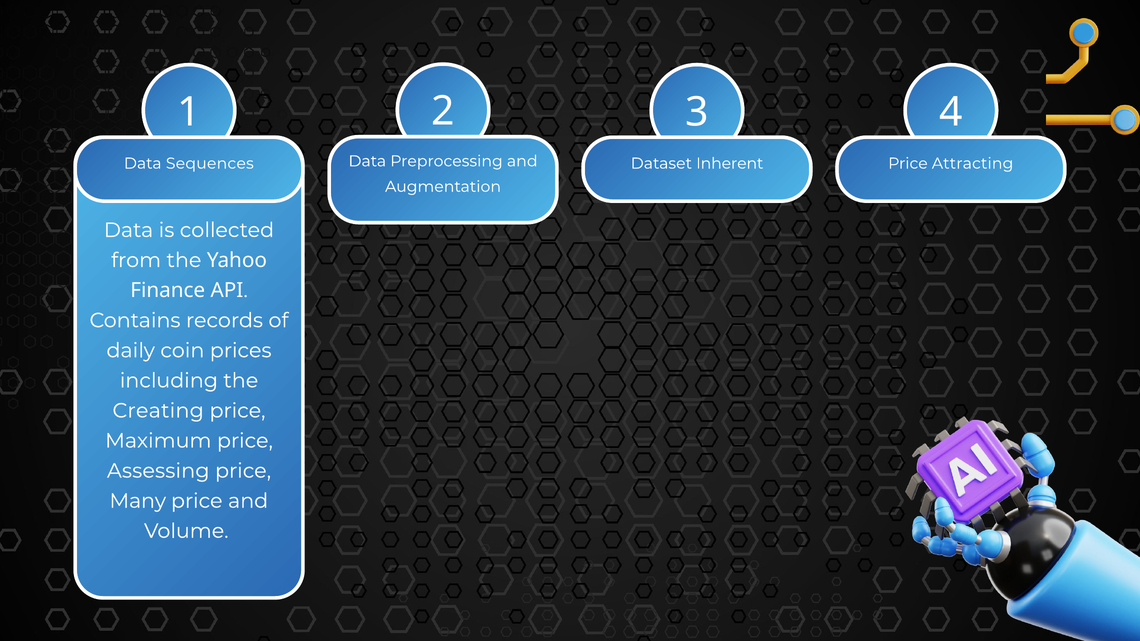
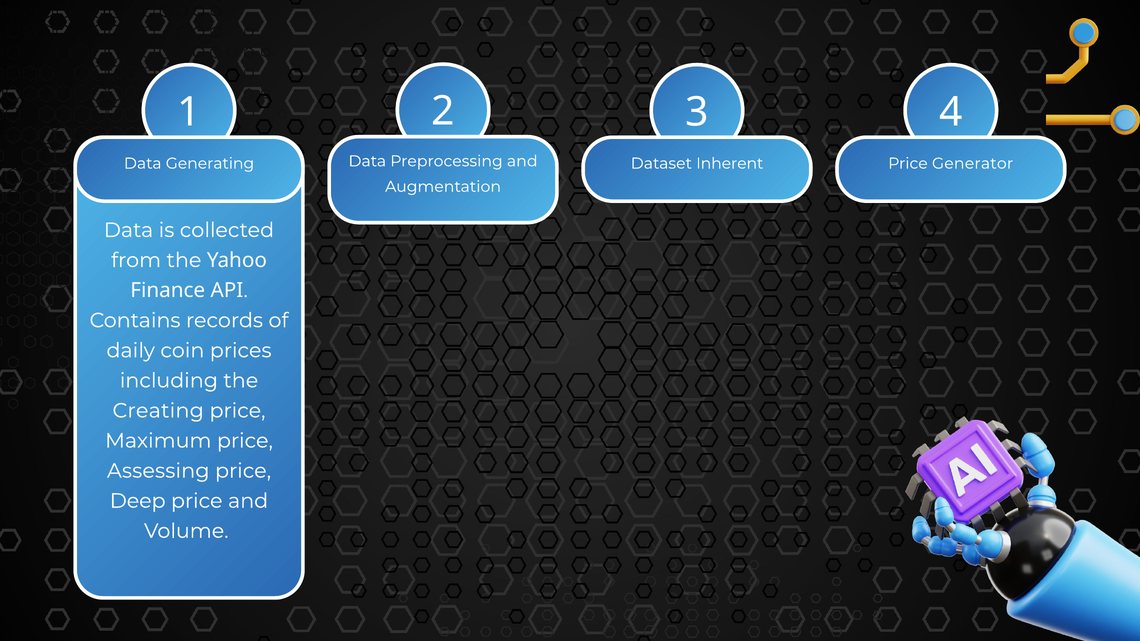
Sequences: Sequences -> Generating (210, 164)
Attracting: Attracting -> Generator (973, 164)
Many: Many -> Deep (138, 501)
